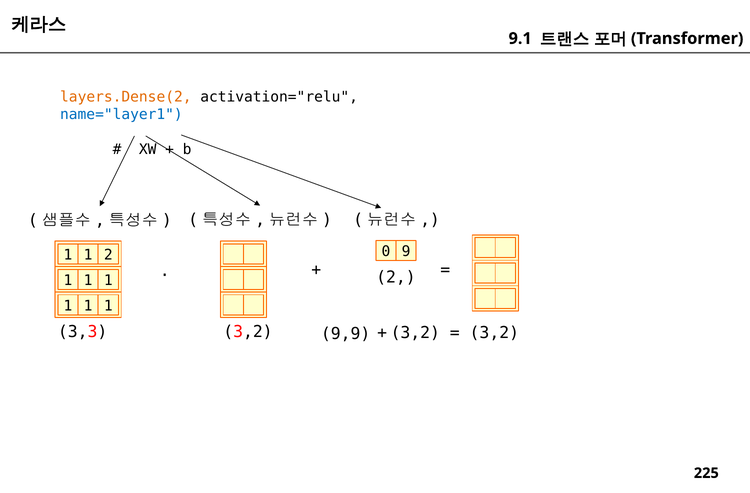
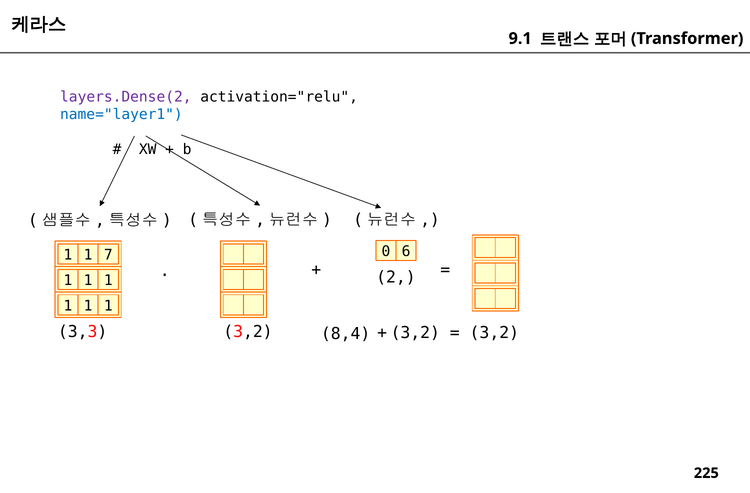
layers.Dense(2 colour: orange -> purple (126, 97)
9: 9 -> 6 (406, 251)
1 2: 2 -> 7 (108, 255)
9,9: 9,9 -> 8,4 (346, 334)
